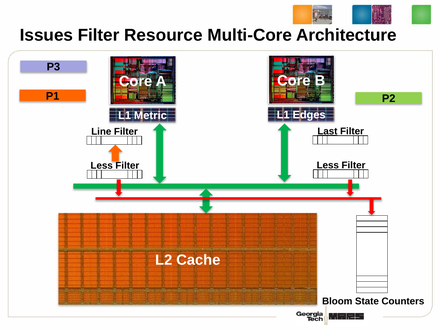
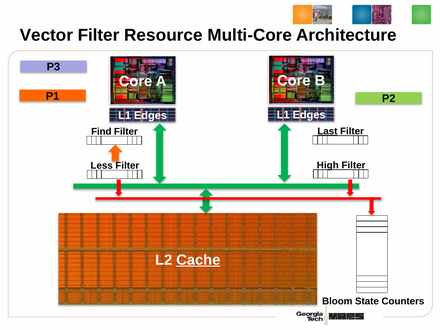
Issues: Issues -> Vector (46, 35)
Metric: Metric -> Edges (151, 115)
Line: Line -> Find (101, 132)
Less: Less -> High (328, 165)
Cache underline: none -> present (198, 260)
